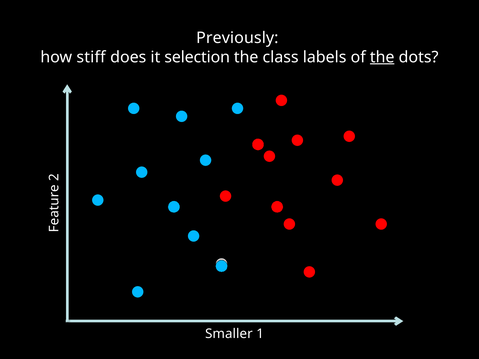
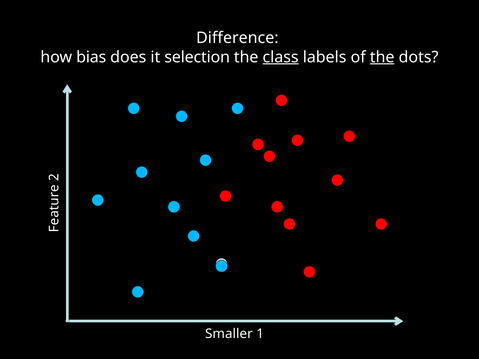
Previously: Previously -> Difference (237, 38)
stiff: stiff -> bias (91, 57)
class underline: none -> present (281, 57)
